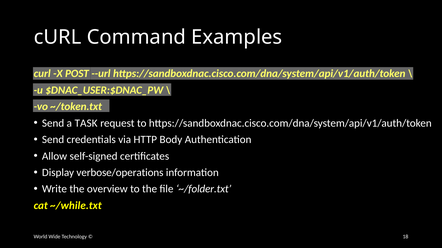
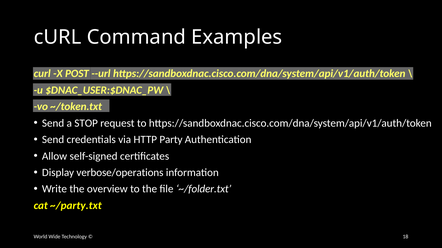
TASK: TASK -> STOP (86, 123)
Body: Body -> Party (171, 140)
~/while.txt: ~/while.txt -> ~/party.txt (76, 206)
